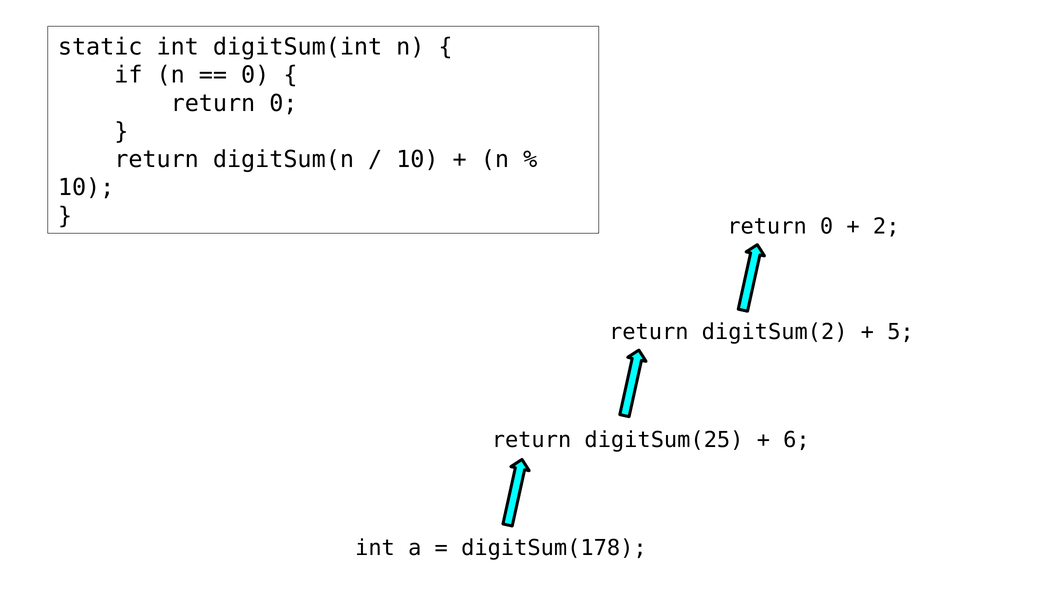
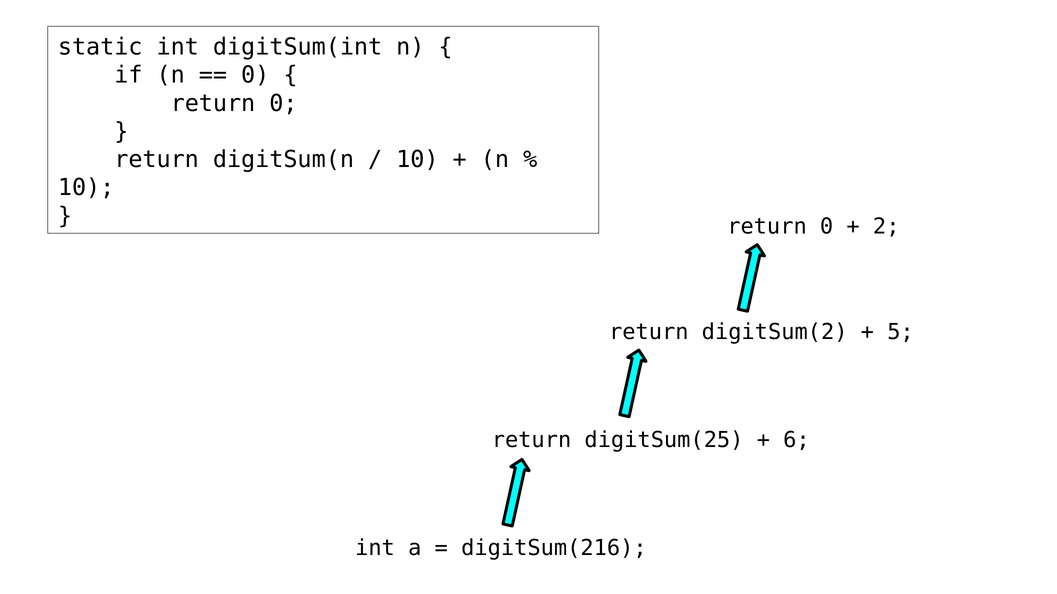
digitSum(178: digitSum(178 -> digitSum(216 (554, 548)
